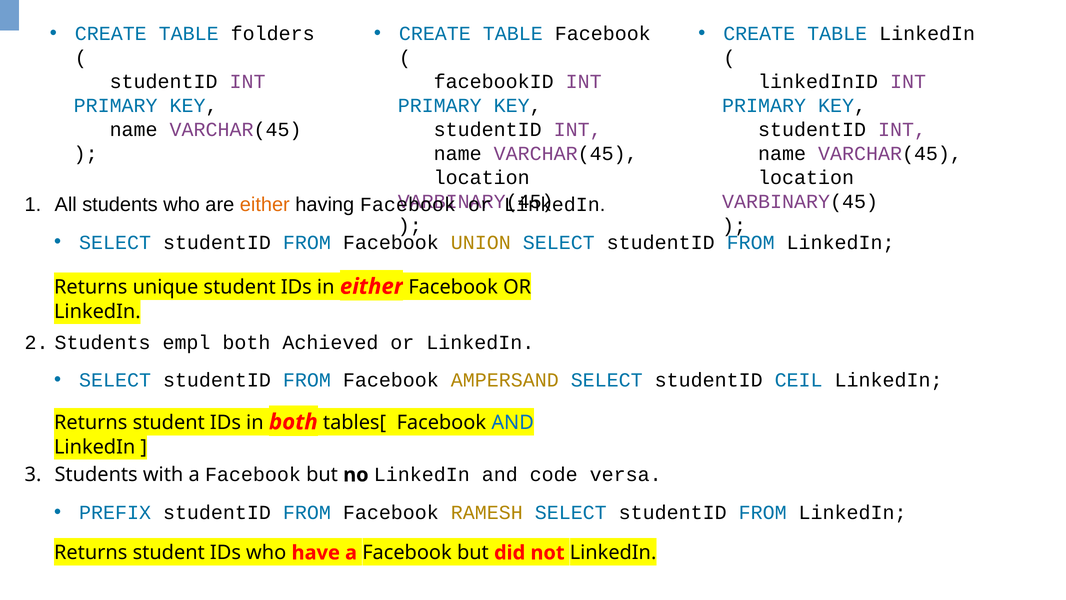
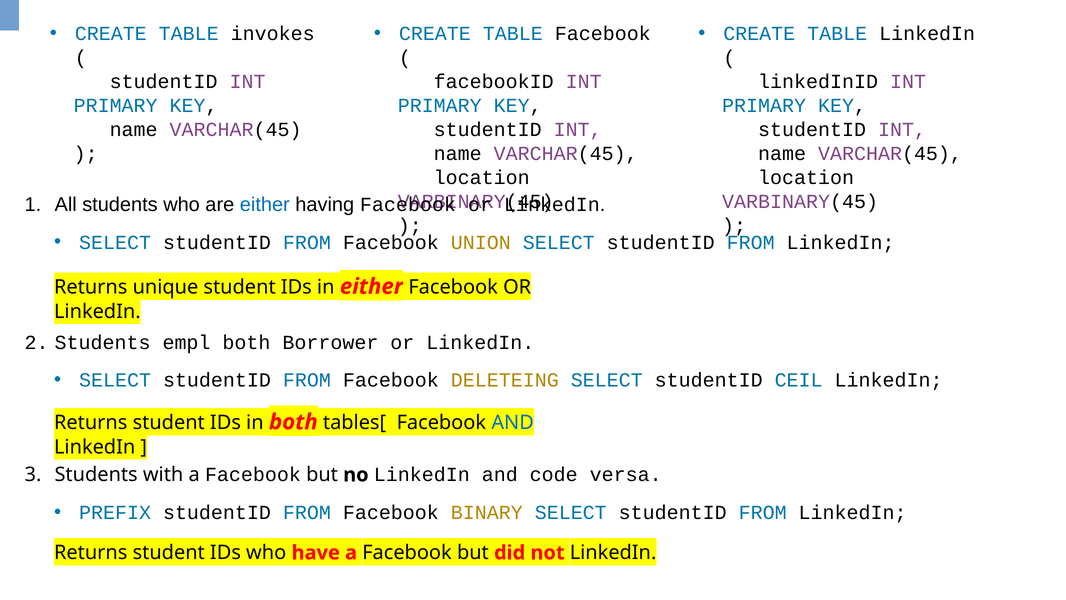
folders: folders -> invokes (273, 34)
either colour: orange -> blue (265, 204)
Achieved: Achieved -> Borrower (330, 342)
AMPERSAND: AMPERSAND -> DELETEING (505, 380)
RAMESH: RAMESH -> BINARY (487, 512)
